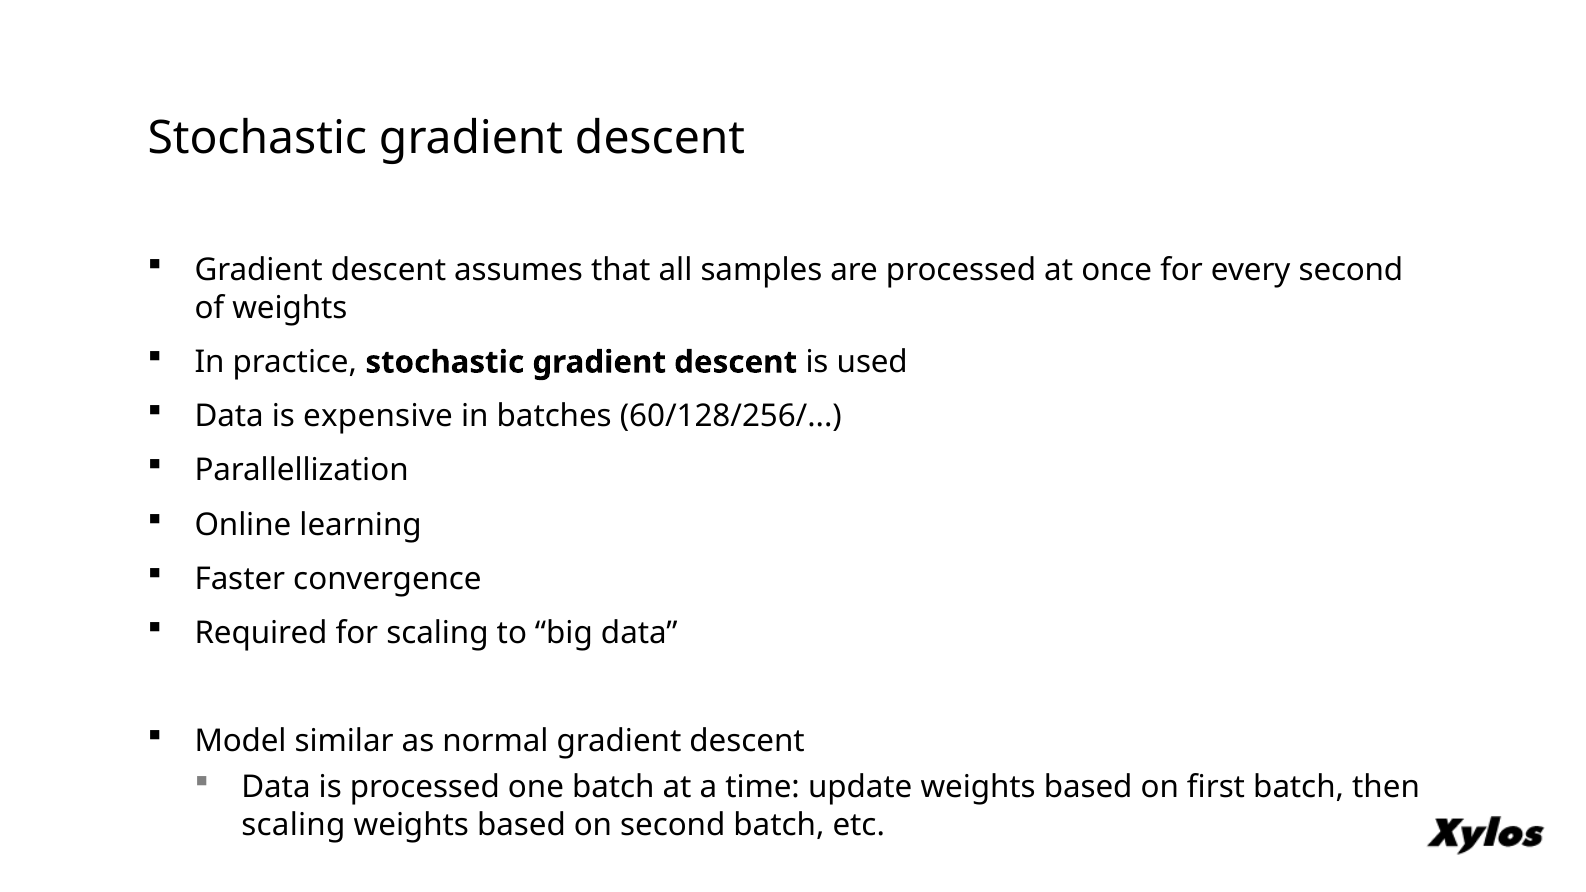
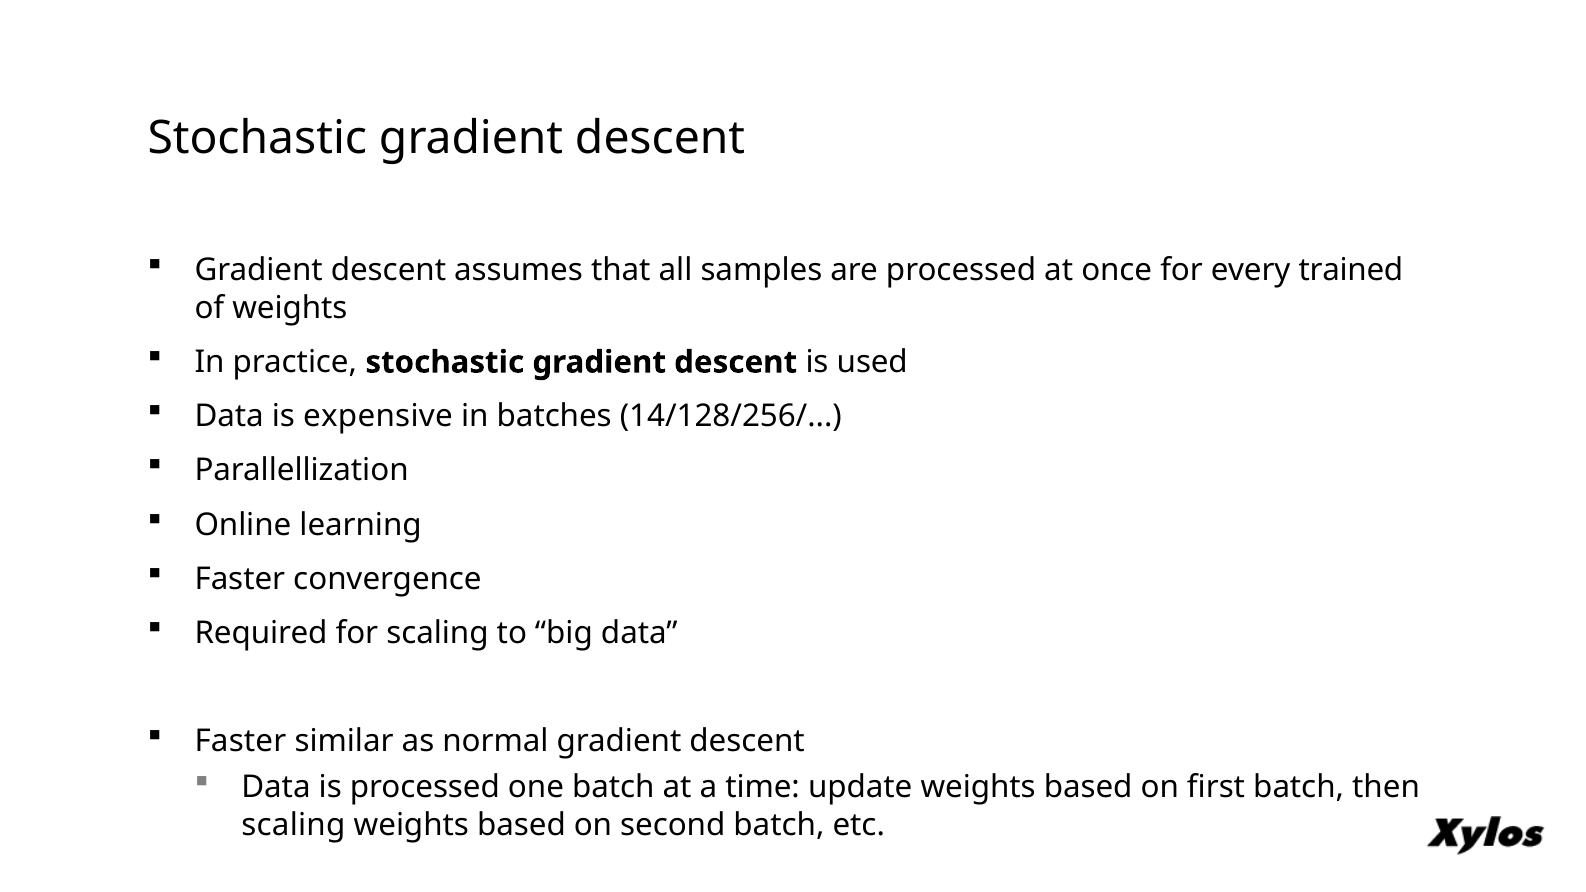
every second: second -> trained (1351, 270)
60/128/256/: 60/128/256/ -> 14/128/256/ (731, 417)
Model: Model -> Faster (240, 742)
